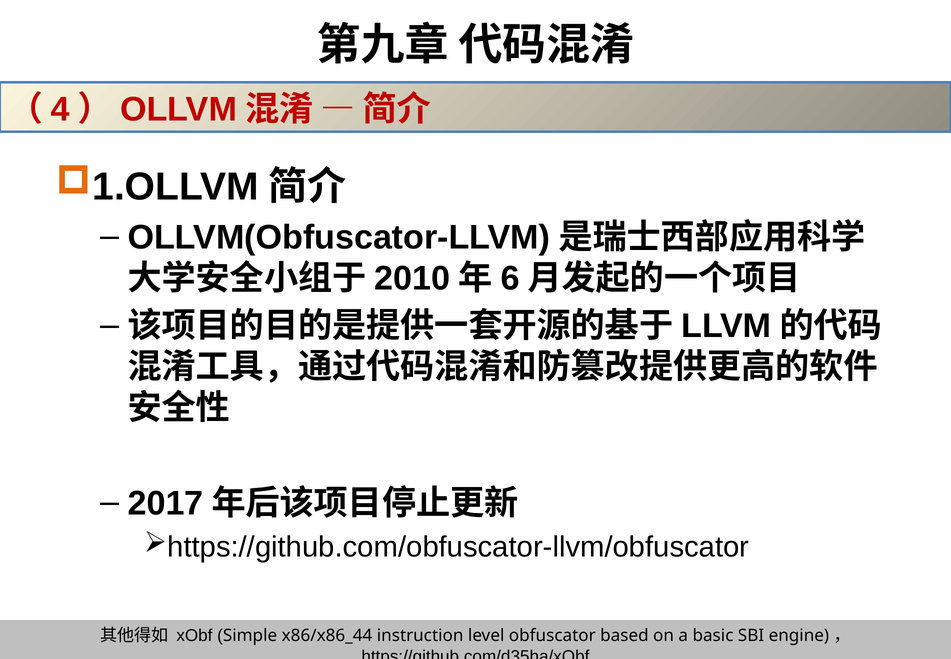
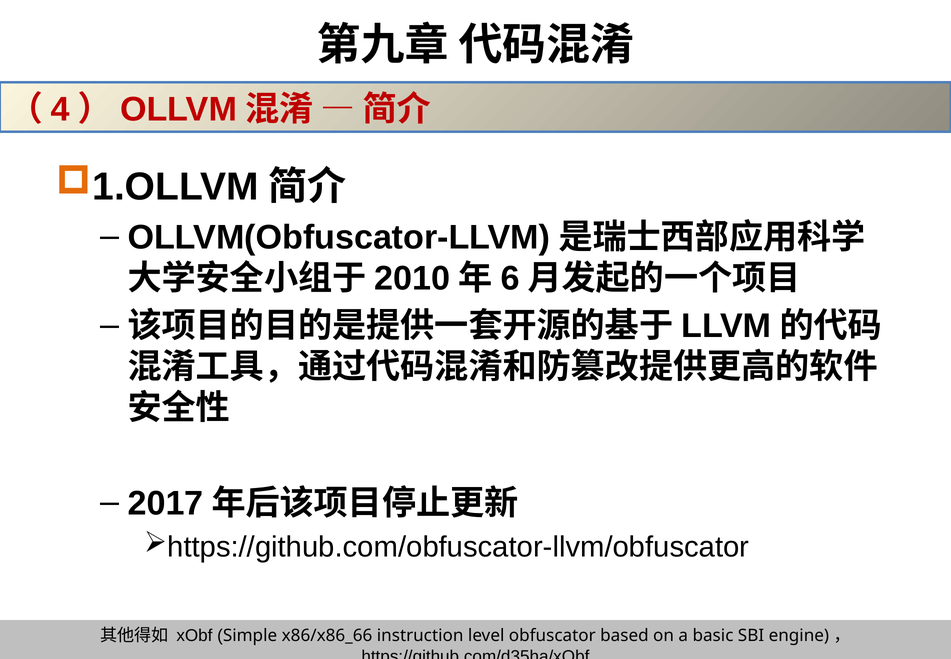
x86/x86_44: x86/x86_44 -> x86/x86_66 (327, 635)
